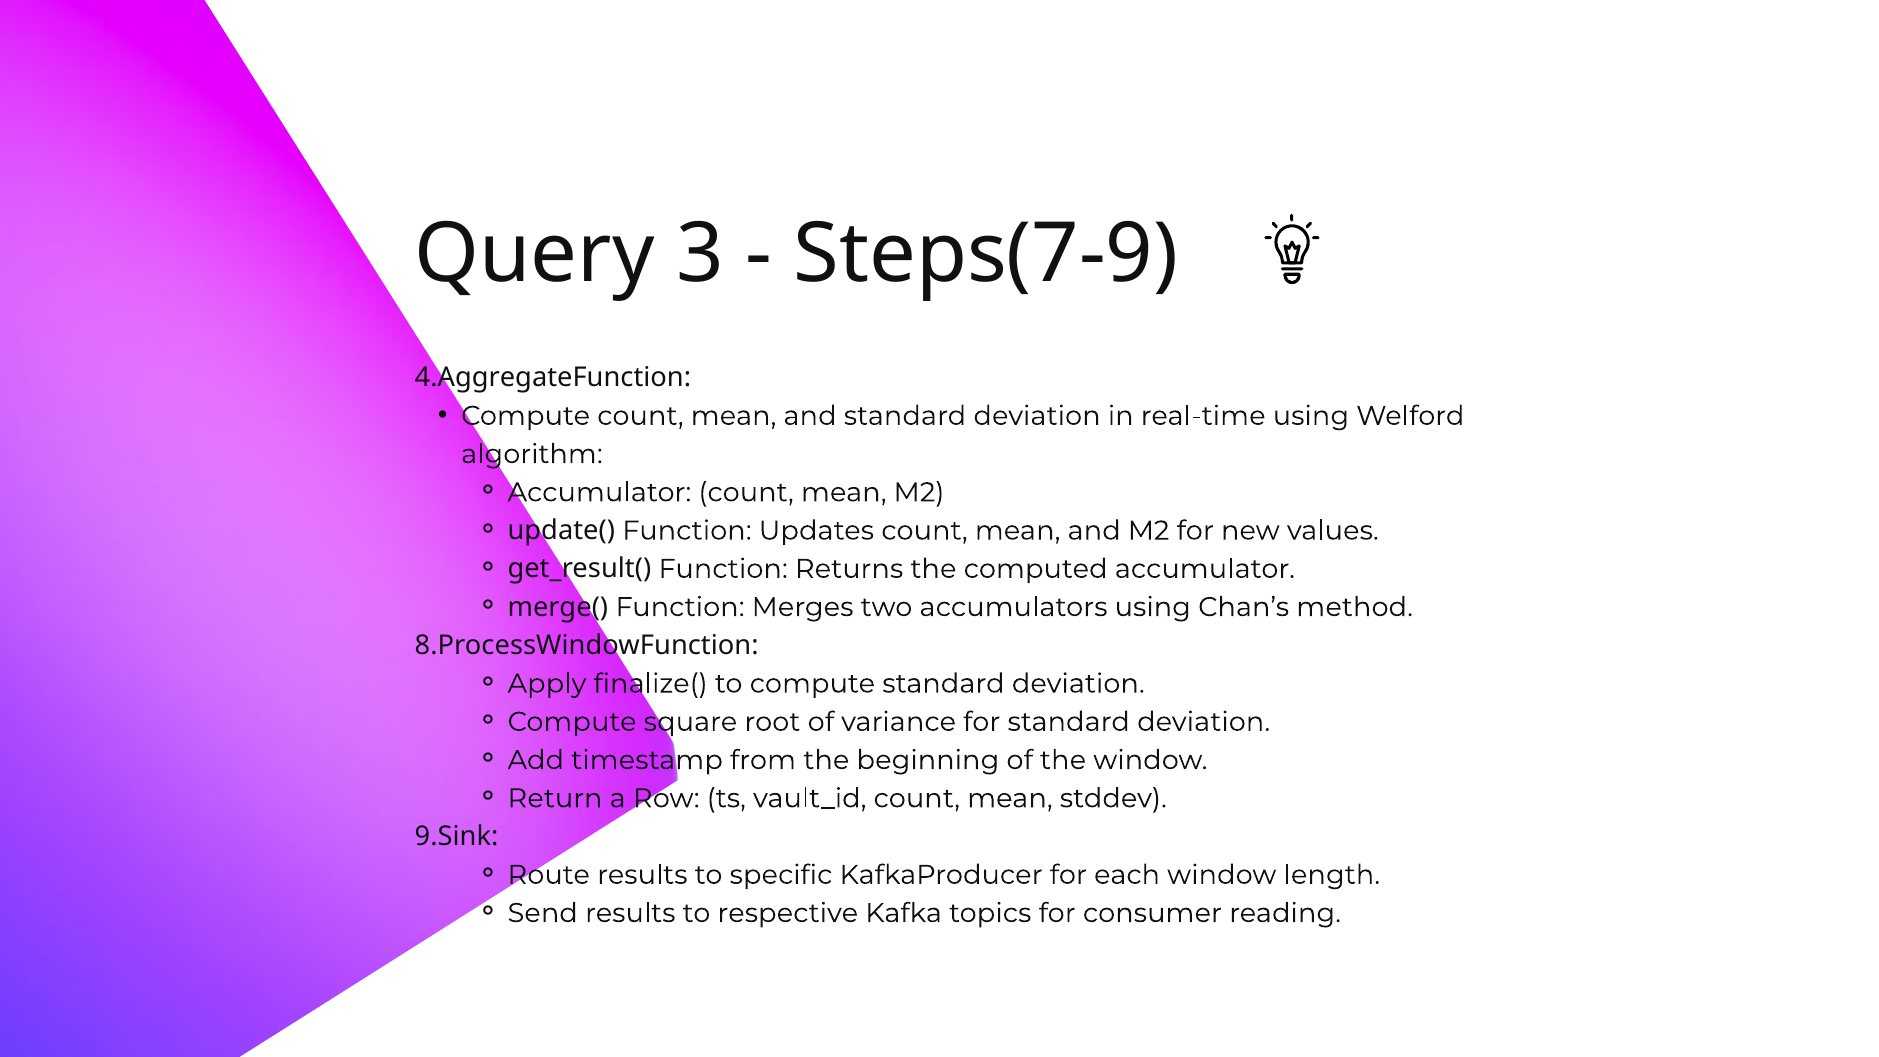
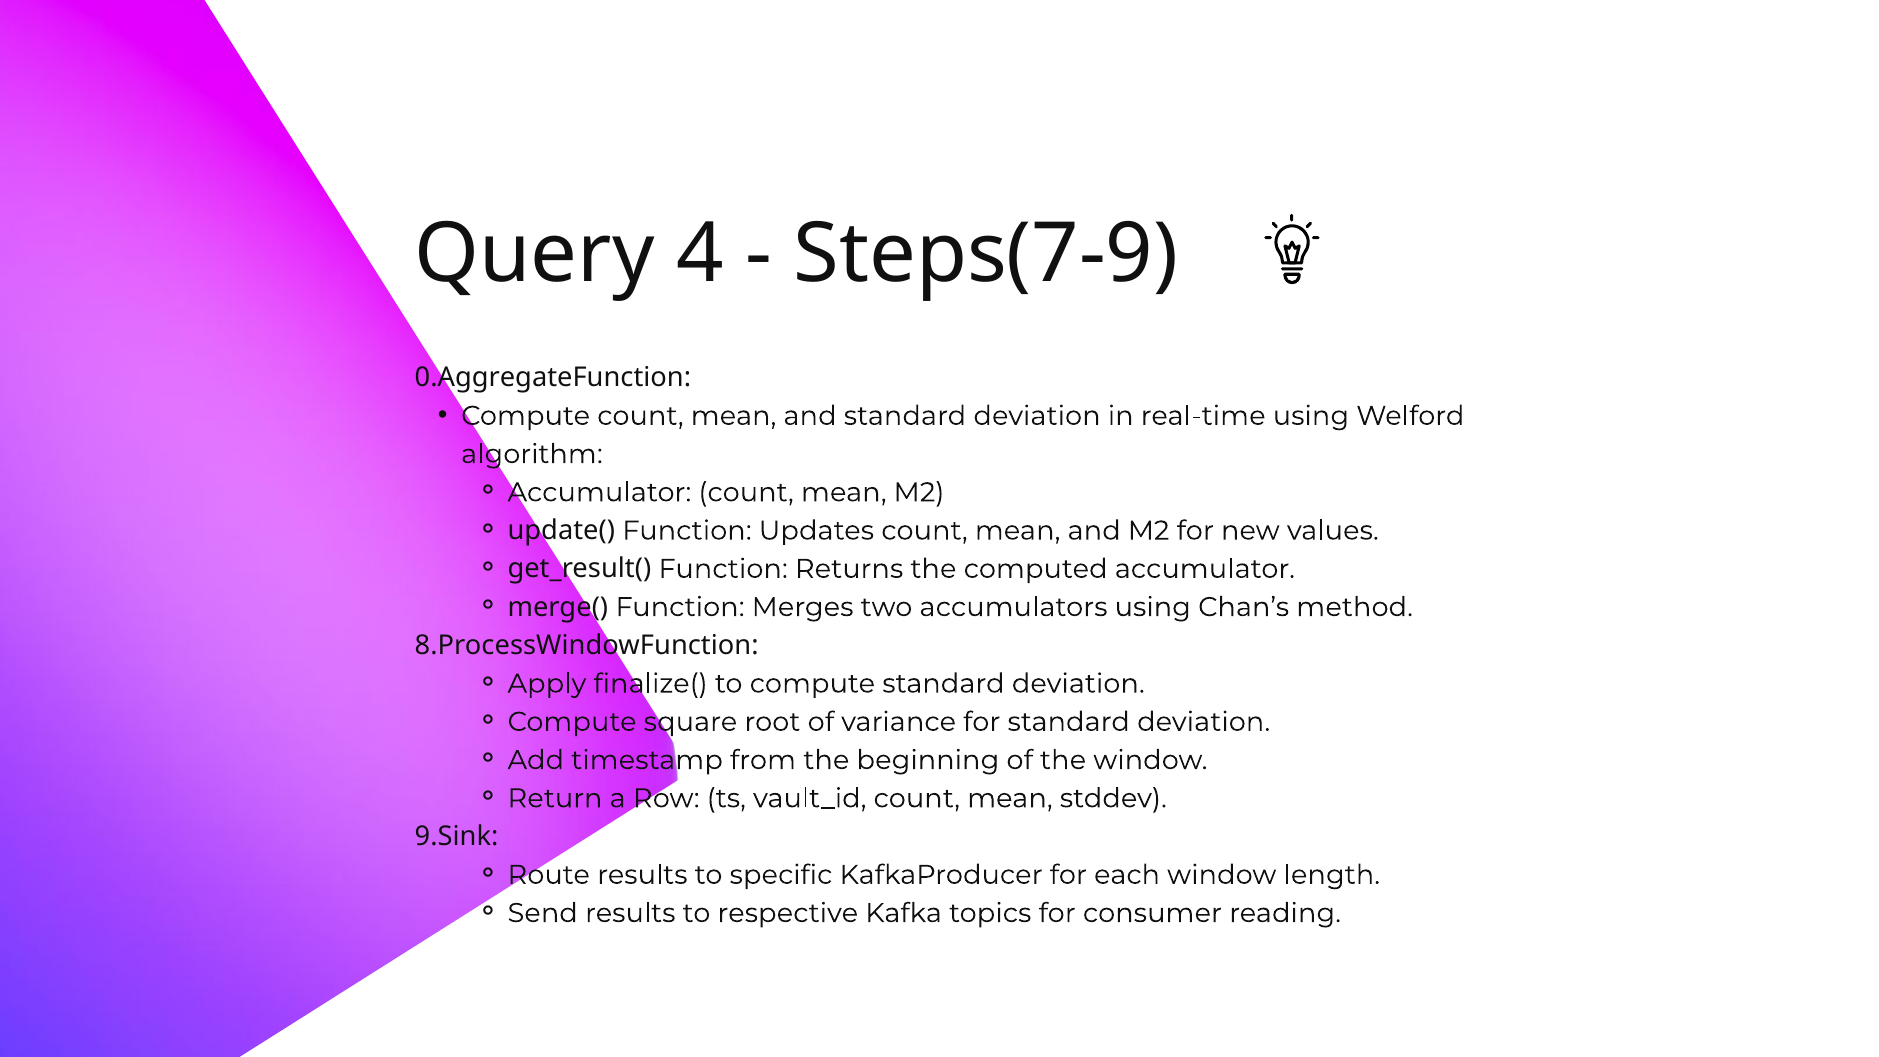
3: 3 -> 4 (700, 254)
4.AggregateFunction: 4.AggregateFunction -> 0.AggregateFunction (553, 378)
